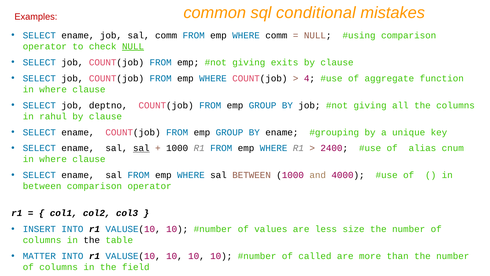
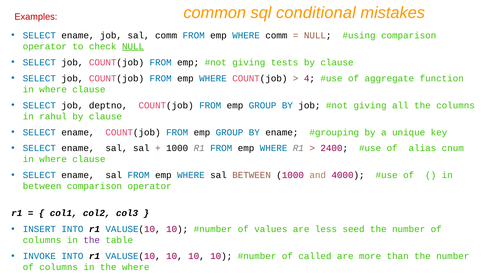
exits: exits -> tests (285, 62)
sal underline: present -> none (141, 148)
size: size -> seed (354, 229)
the colour: black -> purple (92, 240)
MATTER: MATTER -> INVOKE (39, 256)
the field: field -> where (136, 267)
